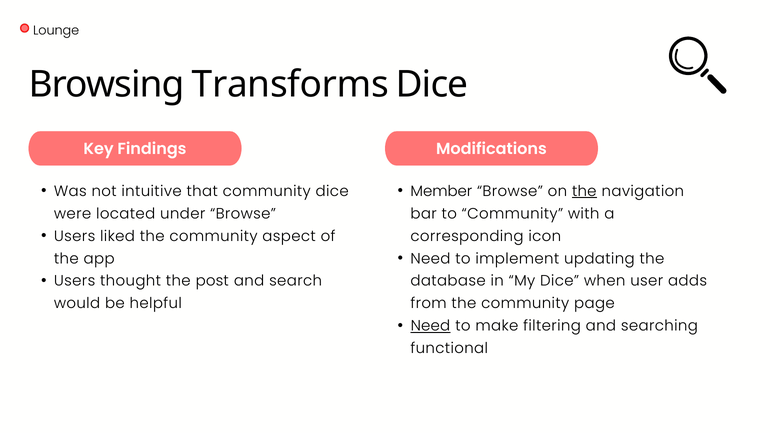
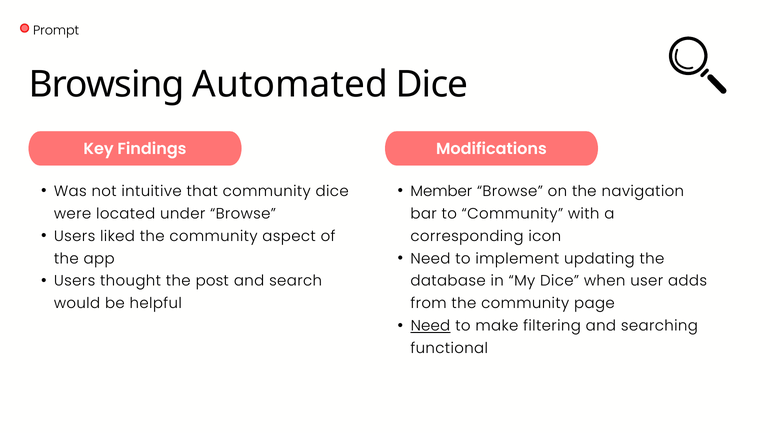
Lounge: Lounge -> Prompt (56, 30)
Transforms: Transforms -> Automated (290, 85)
the underline: present -> none (584, 191)
